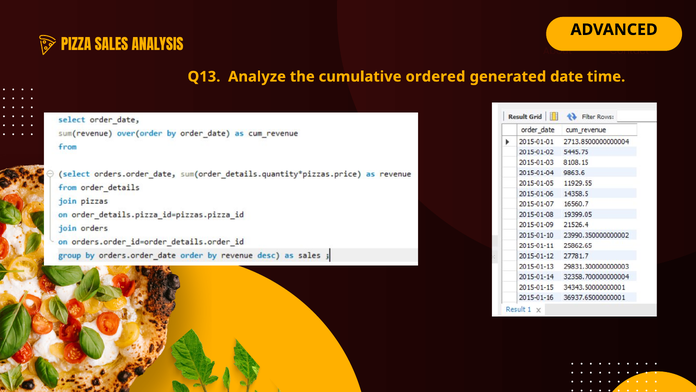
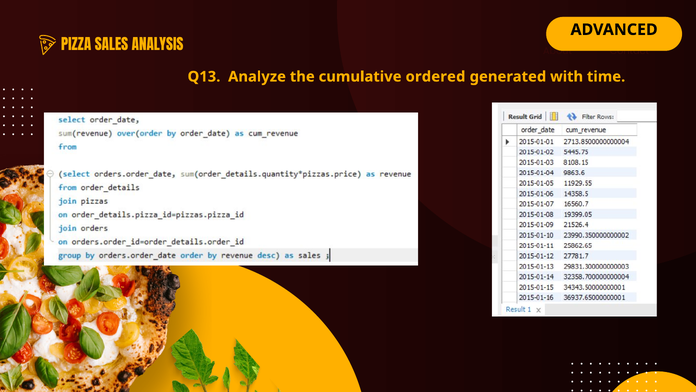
date: date -> with (567, 77)
